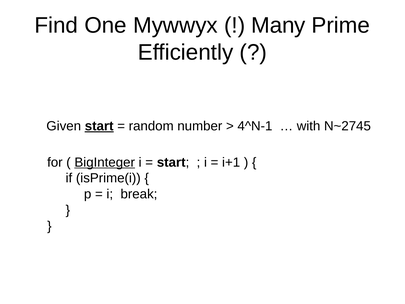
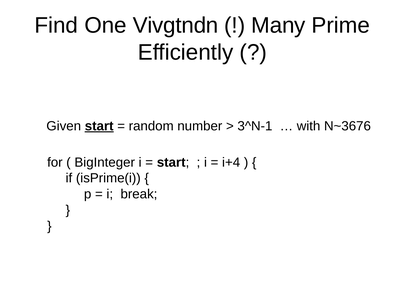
Mywwyx: Mywwyx -> Vivgtndn (176, 26)
4^N-1: 4^N-1 -> 3^N-1 (255, 126)
N~2745: N~2745 -> N~3676 (347, 126)
BigInteger underline: present -> none (105, 162)
i+1: i+1 -> i+4 (231, 162)
